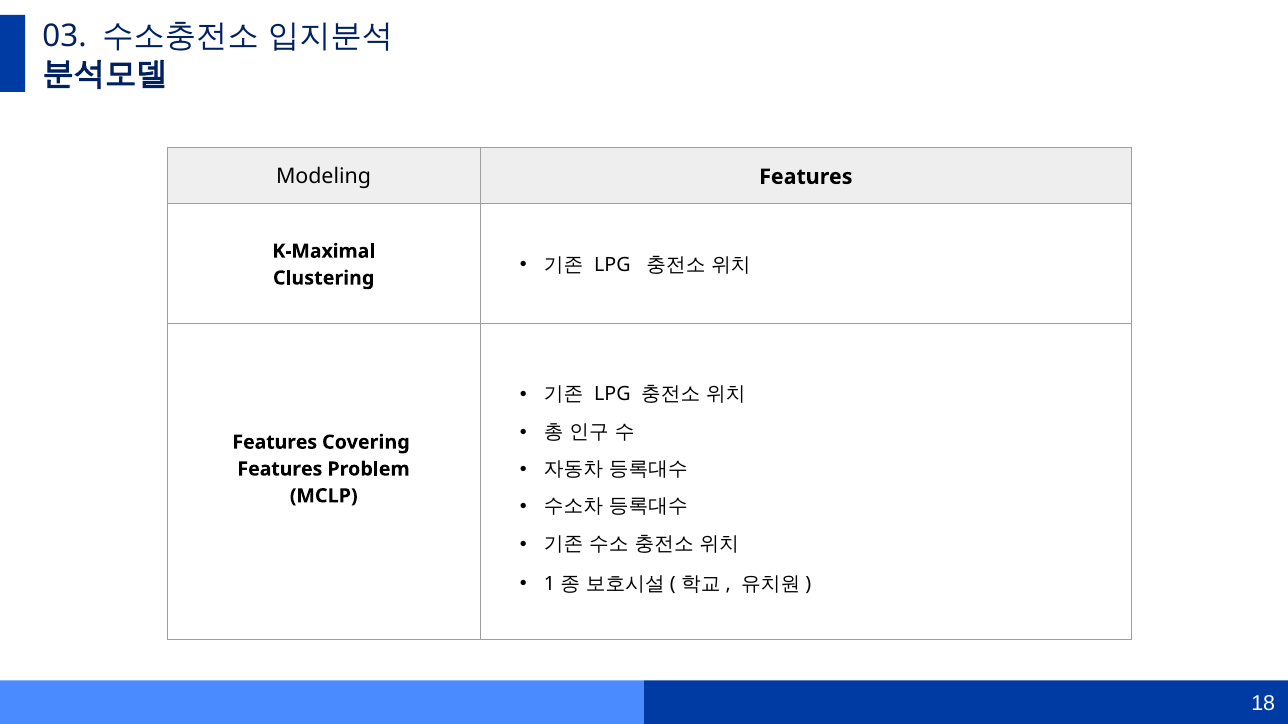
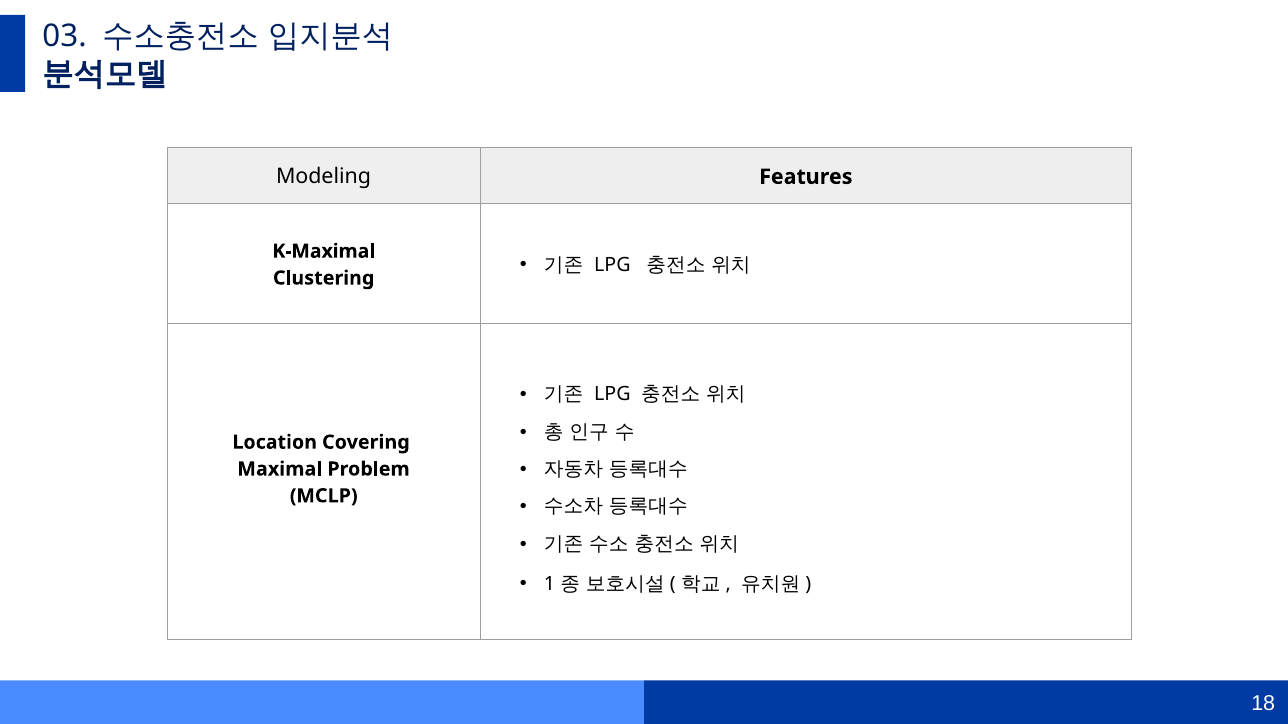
Features: Features -> Location (275, 443)
Features: Features -> Maximal (280, 469)
